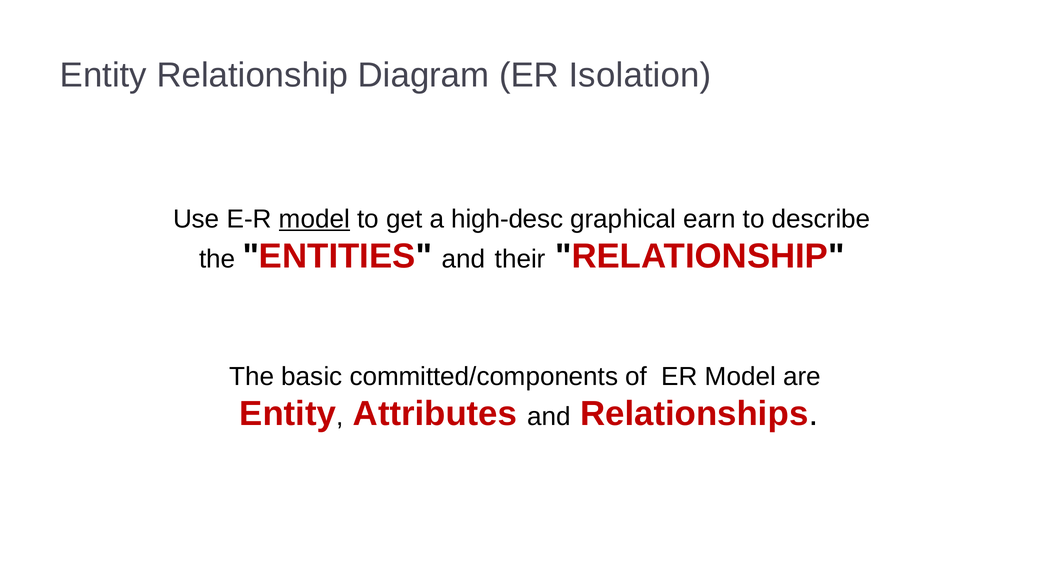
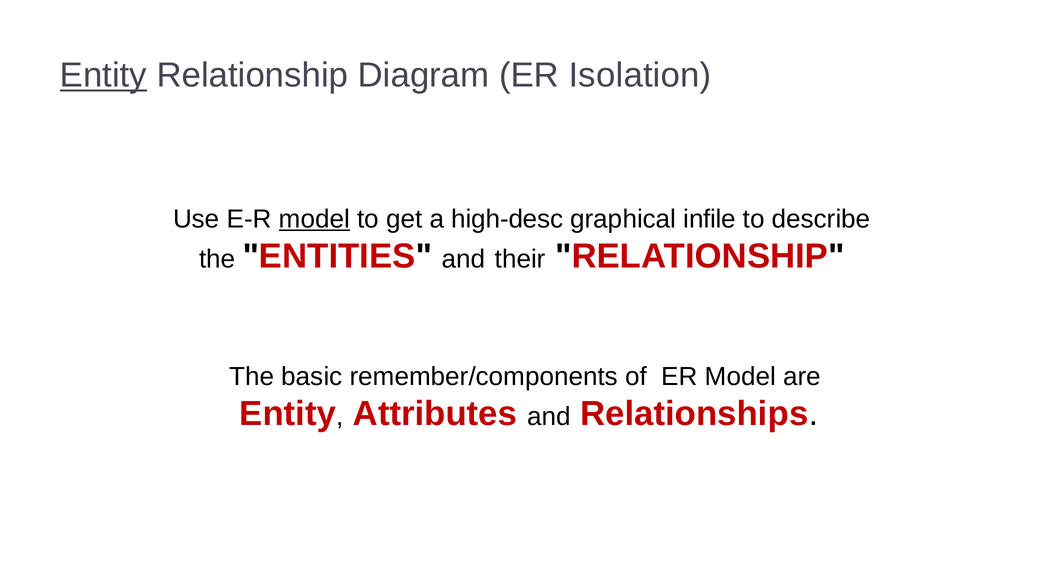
Entity underline: none -> present (103, 76)
earn: earn -> infile (710, 219)
committed/components: committed/components -> remember/components (484, 377)
